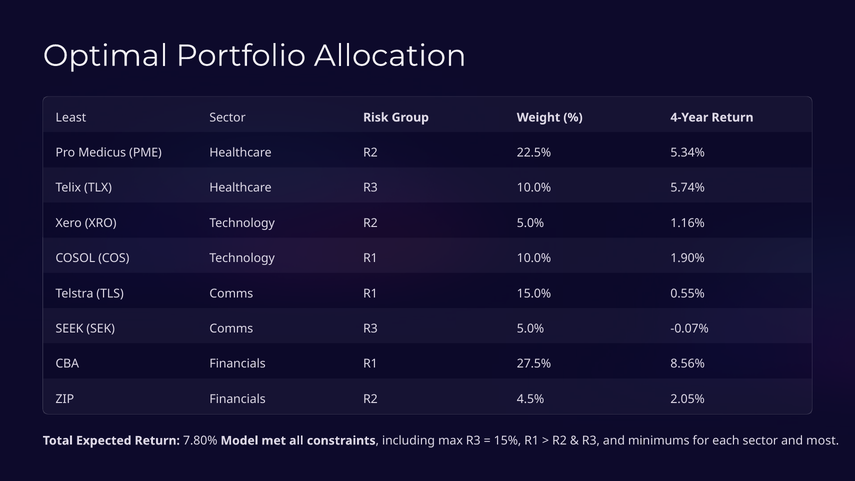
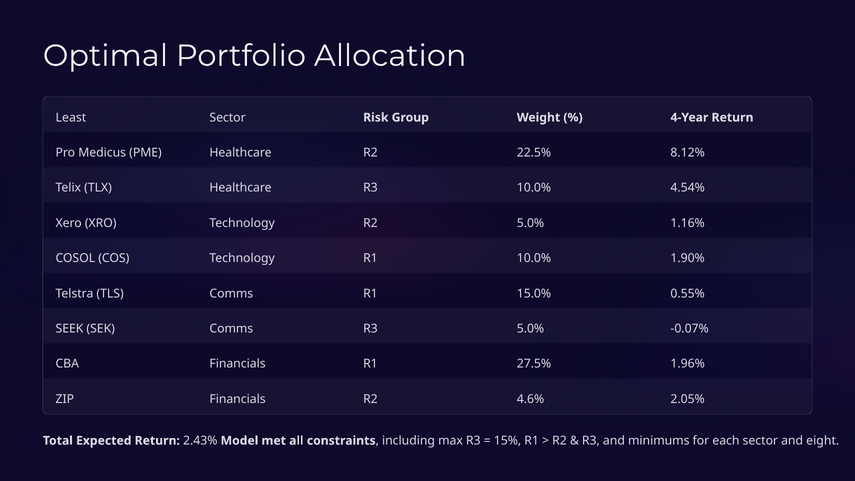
5.34%: 5.34% -> 8.12% (688, 153)
5.74%: 5.74% -> 4.54% (688, 188)
8.56%: 8.56% -> 1.96% (688, 364)
4.5%: 4.5% -> 4.6% (530, 399)
7.80%: 7.80% -> 2.43% (200, 441)
most: most -> eight (823, 441)
